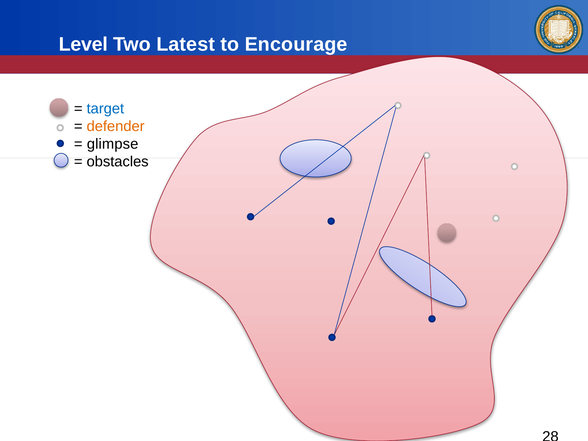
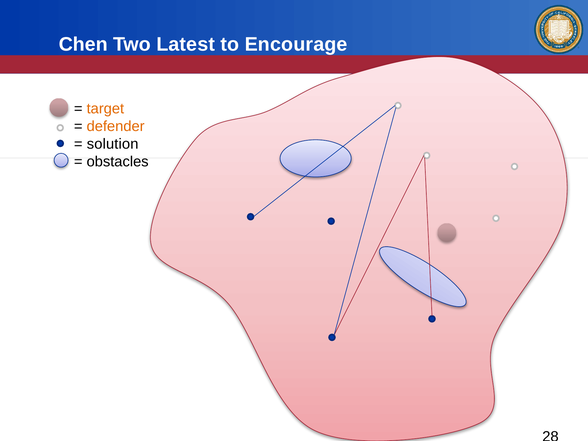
Level: Level -> Chen (83, 44)
target colour: blue -> orange (105, 109)
glimpse: glimpse -> solution (113, 144)
